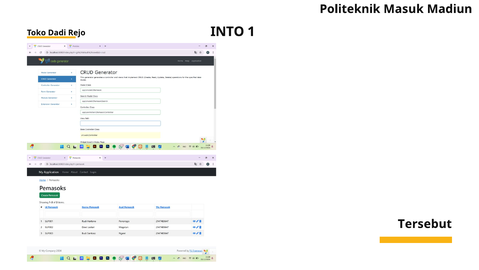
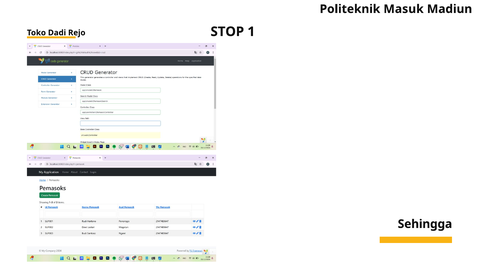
INTO: INTO -> STOP (227, 32)
Tersebut: Tersebut -> Sehingga (425, 224)
